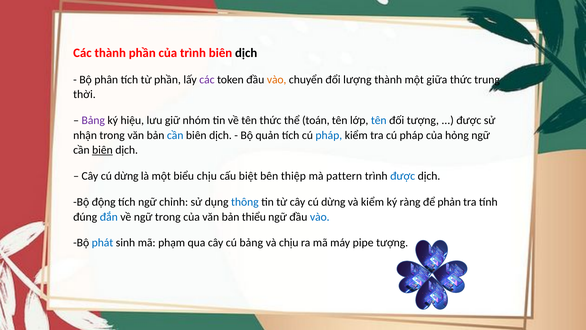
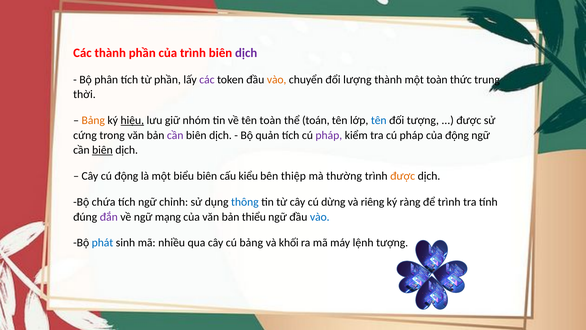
dịch colour: black -> purple (246, 53)
một giữa: giữa -> toàn (437, 79)
Bảng colour: purple -> orange (93, 120)
hiệu underline: none -> present (132, 120)
tên thức: thức -> toàn (270, 120)
nhận: nhận -> cứng (85, 135)
cần colour: blue -> purple (175, 135)
pháp colour: blue -> purple (329, 135)
của hỏng: hỏng -> động (457, 135)
dừng: dừng -> động (126, 176)
biểu chịu: chịu -> biên (207, 176)
biệt: biệt -> kiểu (248, 176)
pattern: pattern -> thường (344, 176)
được colour: blue -> orange (403, 176)
động: động -> chứa (104, 202)
và kiểm: kiểm -> riêng (373, 202)
để phản: phản -> trình (449, 202)
đắn colour: blue -> purple (109, 217)
ngữ trong: trong -> mạng (168, 217)
phạm: phạm -> nhiều (172, 242)
và chịu: chịu -> khối (289, 242)
pipe: pipe -> lệnh (363, 242)
